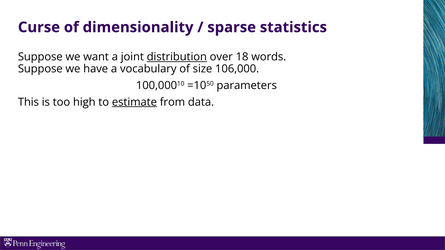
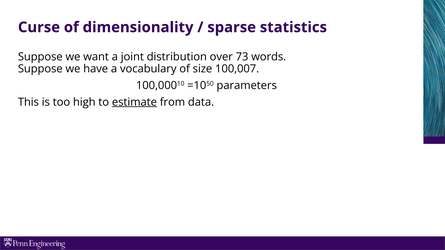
distribution underline: present -> none (177, 57)
18: 18 -> 73 (242, 57)
106,000: 106,000 -> 100,007 (237, 69)
